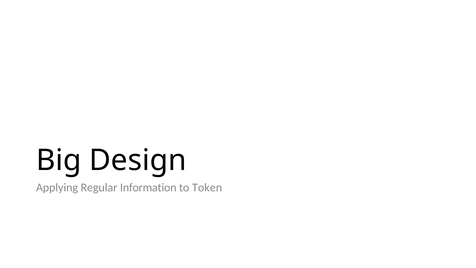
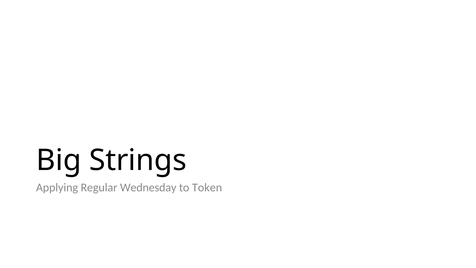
Design: Design -> Strings (138, 160)
Information: Information -> Wednesday (148, 187)
